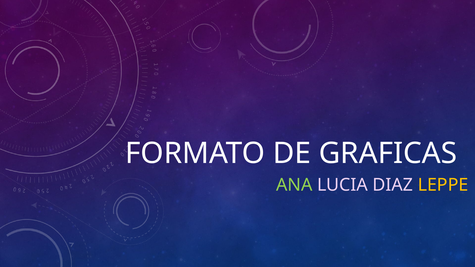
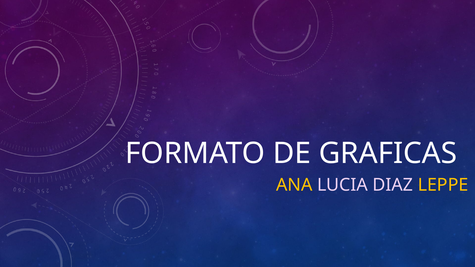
ANA colour: light green -> yellow (294, 185)
